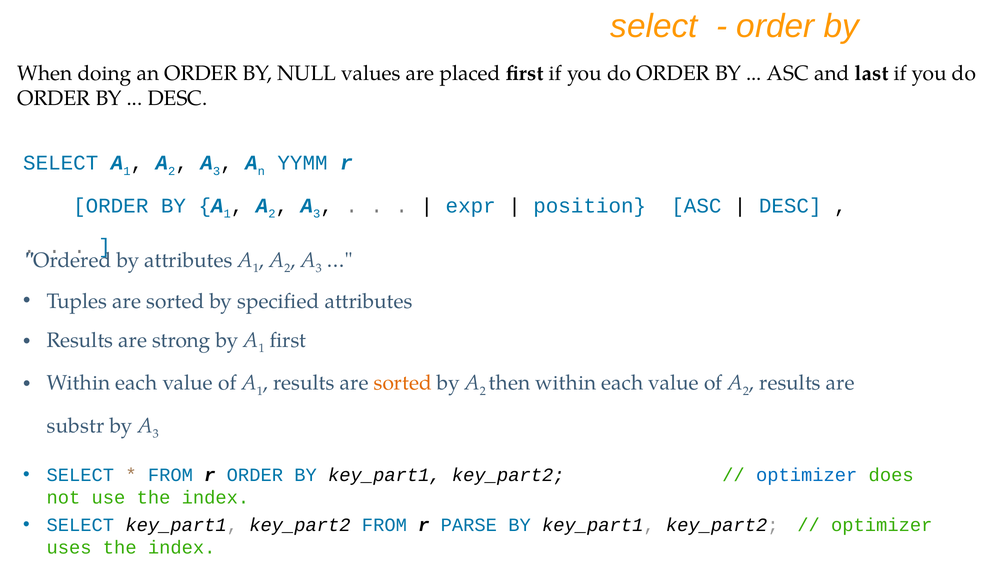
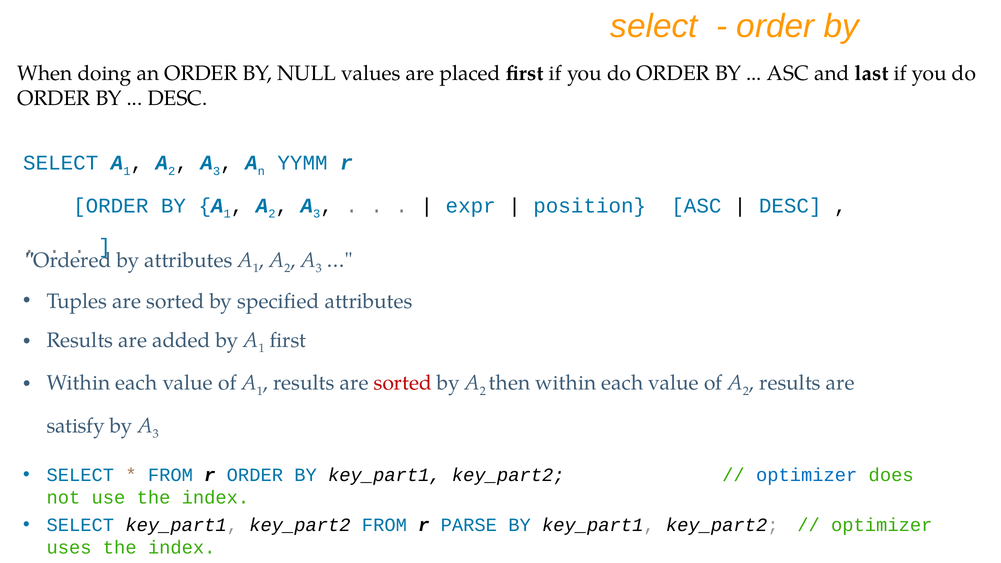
strong: strong -> added (181, 340)
sorted colour: orange -> red (403, 383)
substr: substr -> satisfy (76, 426)
